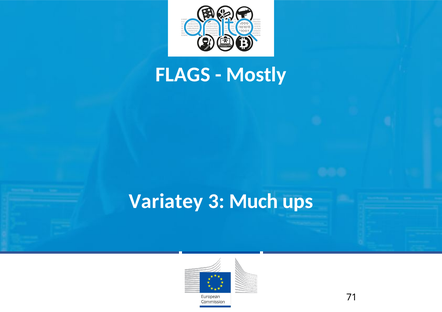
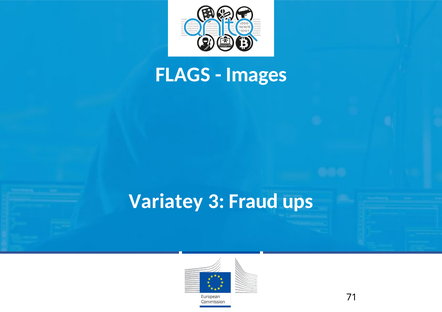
Mostly: Mostly -> Images (256, 75)
Much: Much -> Fraud (254, 202)
